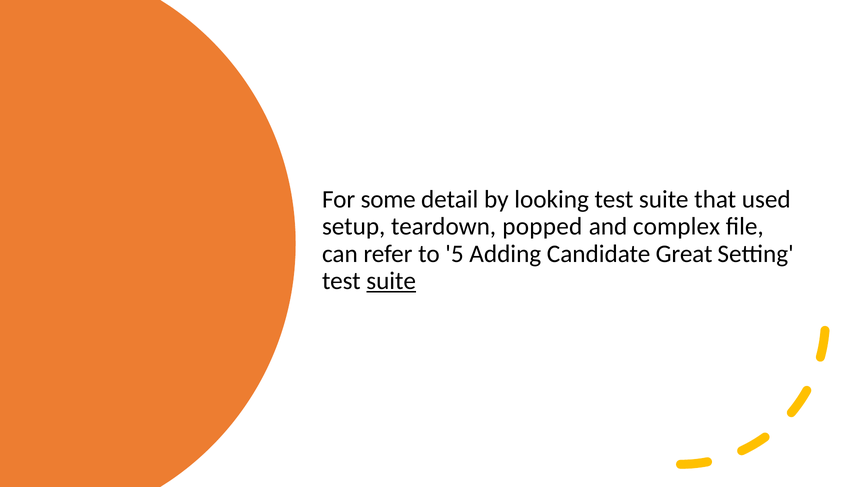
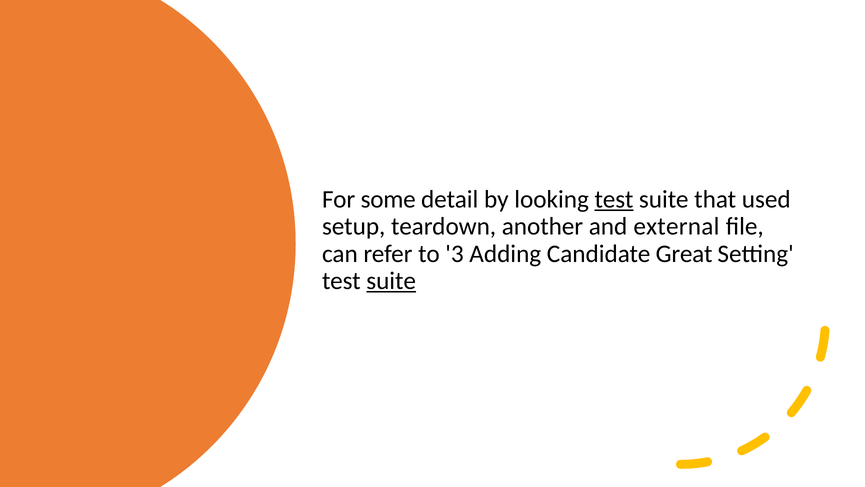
test underline: none -> present (614, 199)
popped: popped -> another (542, 226)
complex: complex -> external (676, 226)
5: 5 -> 3 (454, 254)
